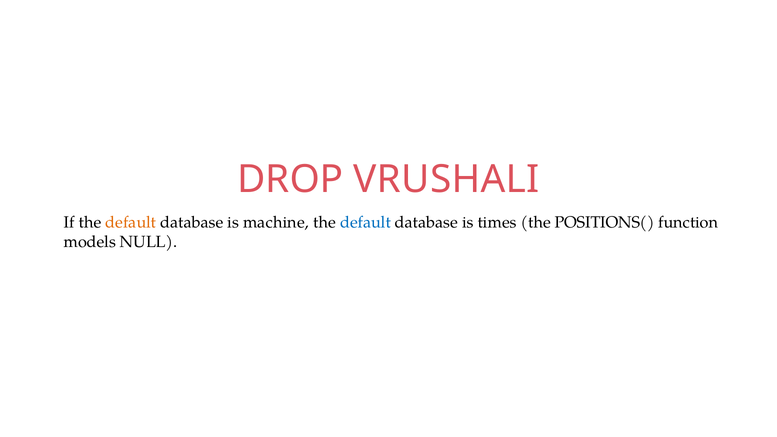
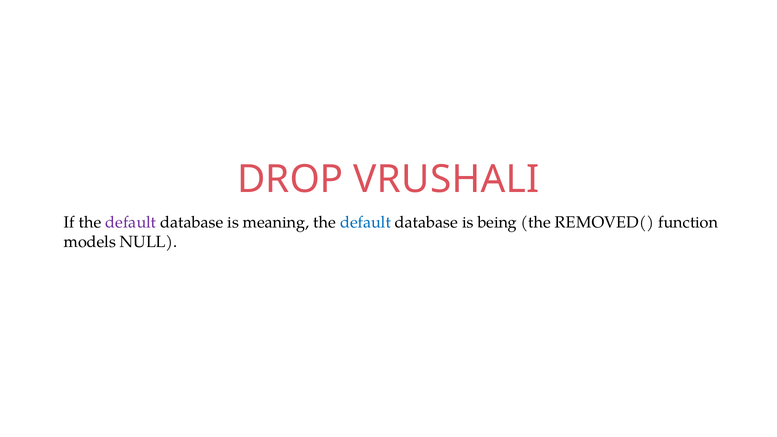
default colour: orange -> purple (131, 223)
machine: machine -> meaning (276, 223)
times: times -> being (497, 223)
POSITIONS(: POSITIONS( -> REMOVED( (604, 223)
